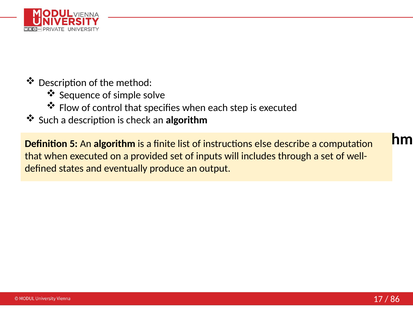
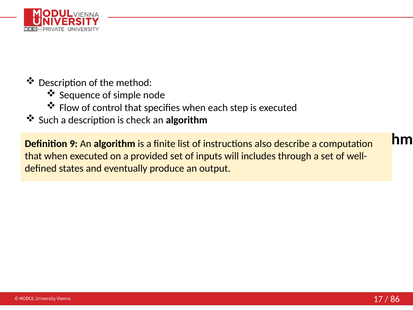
solve: solve -> node (154, 95)
5: 5 -> 9 (74, 144)
else: else -> also (263, 144)
